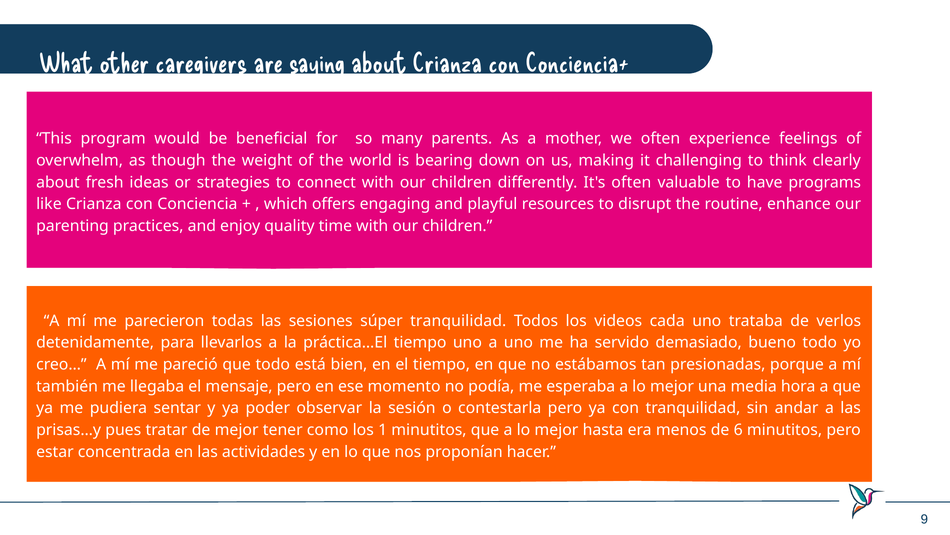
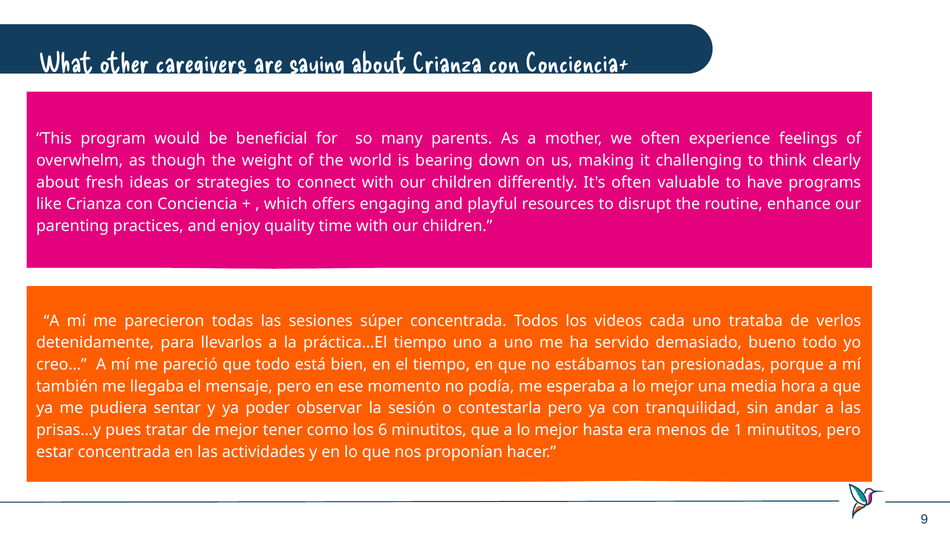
súper tranquilidad: tranquilidad -> concentrada (458, 320)
1: 1 -> 6 (383, 430)
6: 6 -> 1 (738, 430)
